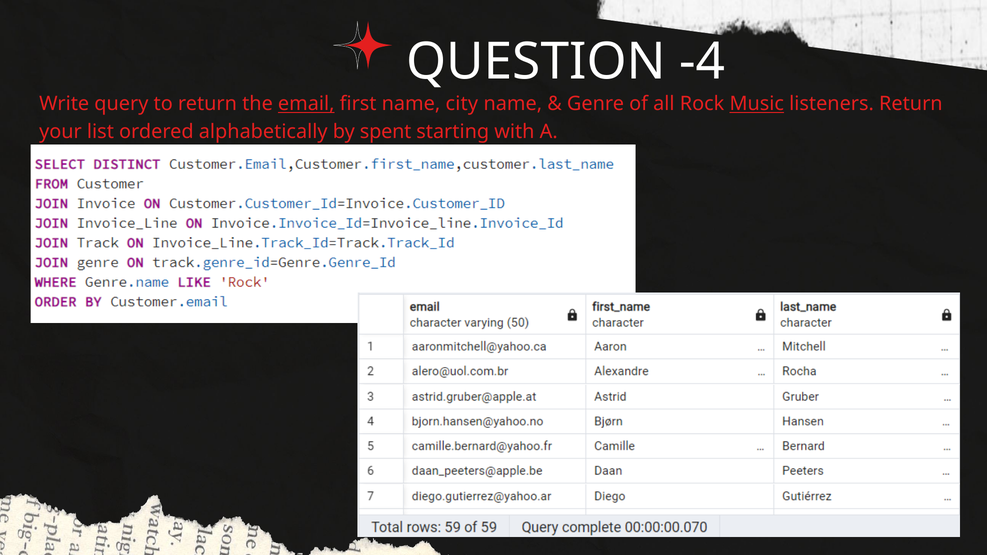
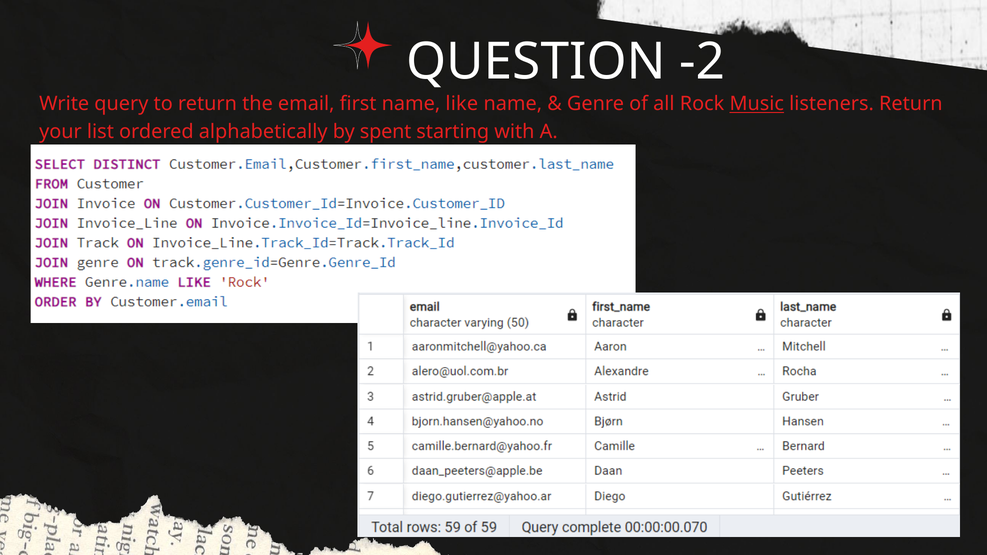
-4: -4 -> -2 (702, 62)
email underline: present -> none (306, 104)
city: city -> like (462, 104)
